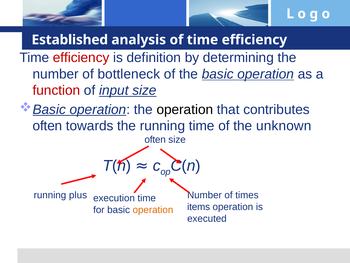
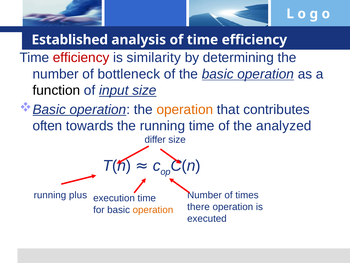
definition: definition -> similarity (154, 58)
function colour: red -> black (56, 90)
operation colour: black -> orange (185, 109)
unknown: unknown -> analyzed (284, 126)
often: often -> differ (155, 139)
items: items -> there (198, 207)
